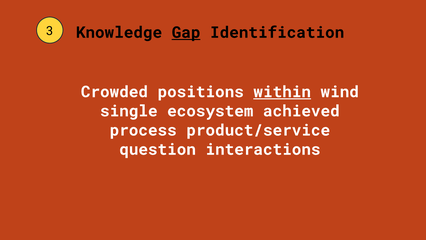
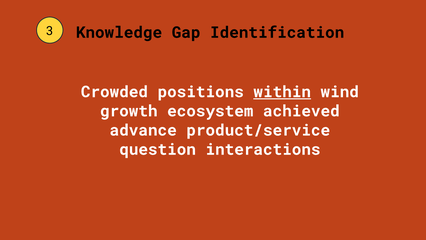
Gap underline: present -> none (186, 32)
single: single -> growth (129, 111)
process: process -> advance (143, 130)
